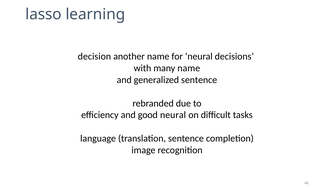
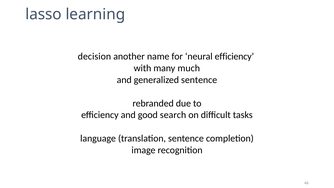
neural decisions: decisions -> efficiency (234, 56)
many name: name -> much (189, 68)
good neural: neural -> search (173, 115)
